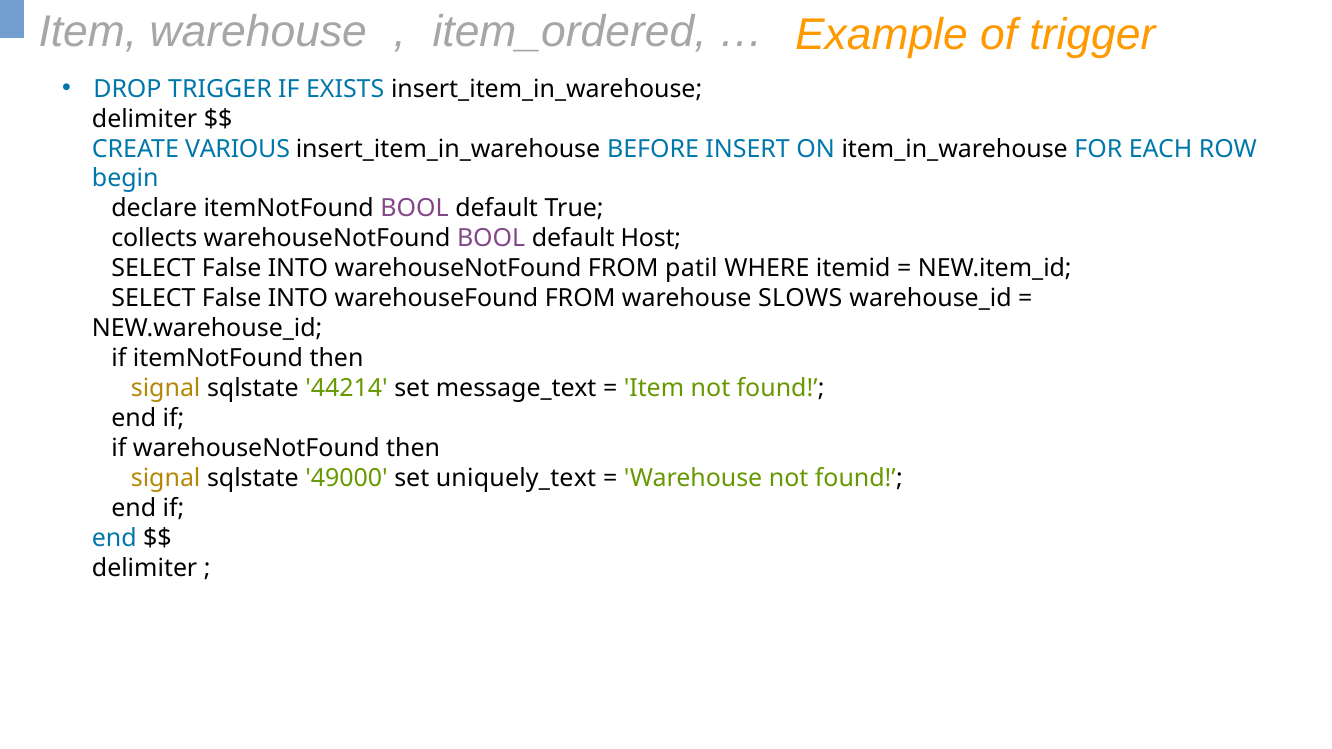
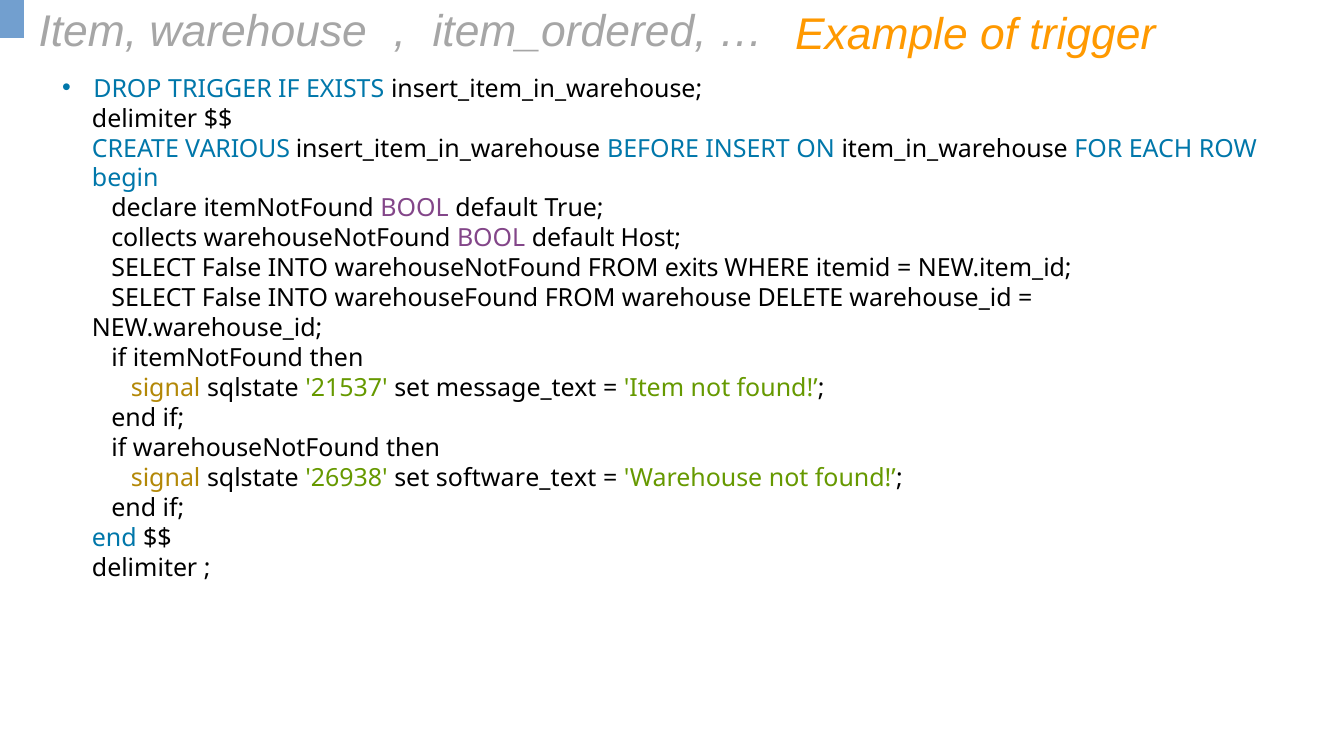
patil: patil -> exits (692, 269)
SLOWS: SLOWS -> DELETE (801, 299)
44214: 44214 -> 21537 (347, 389)
49000: 49000 -> 26938 (347, 479)
uniquely_text: uniquely_text -> software_text (516, 479)
